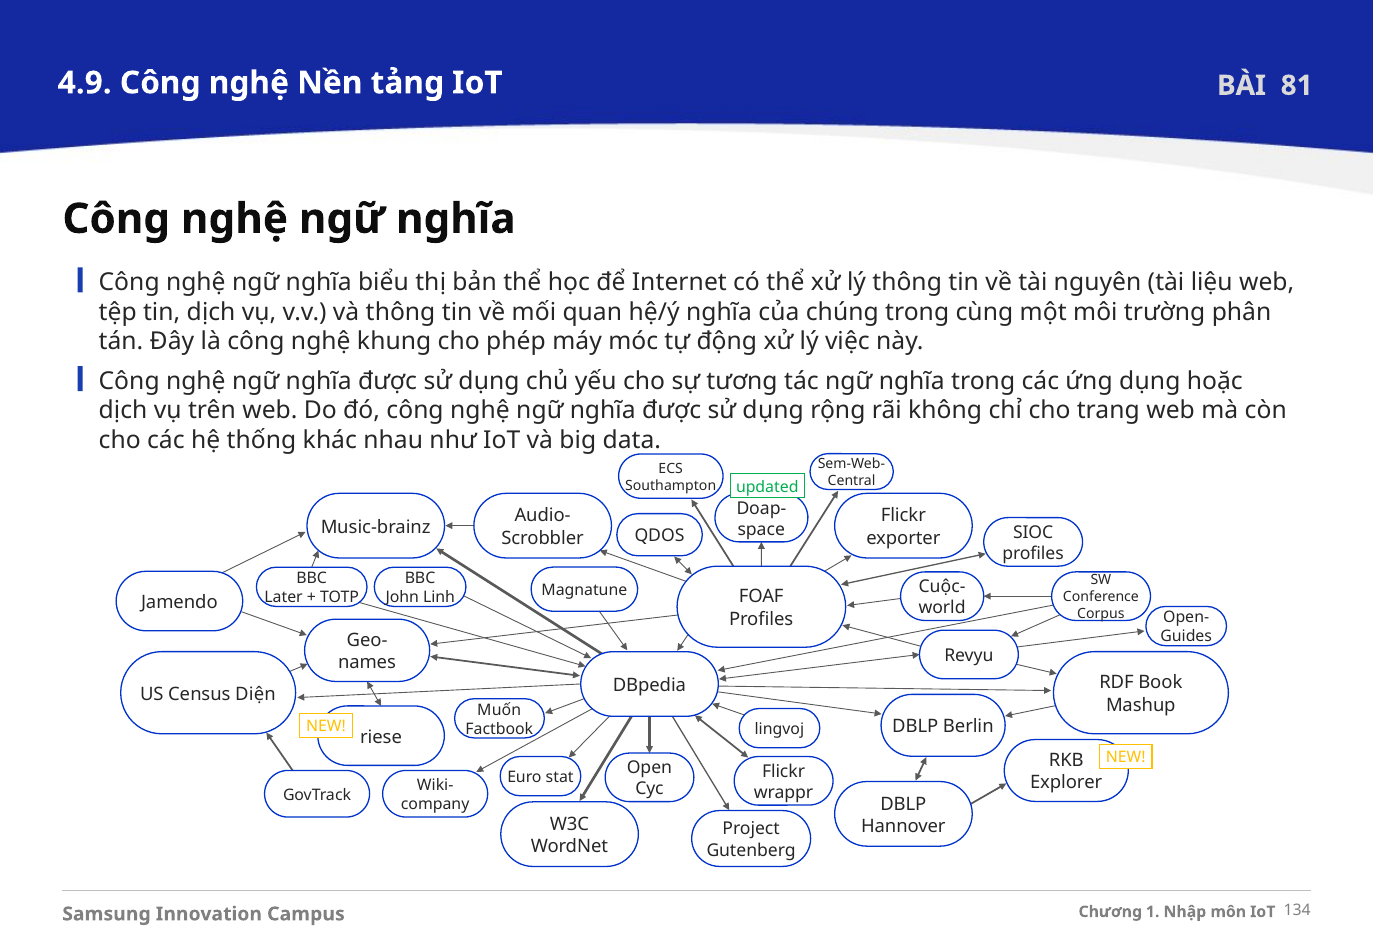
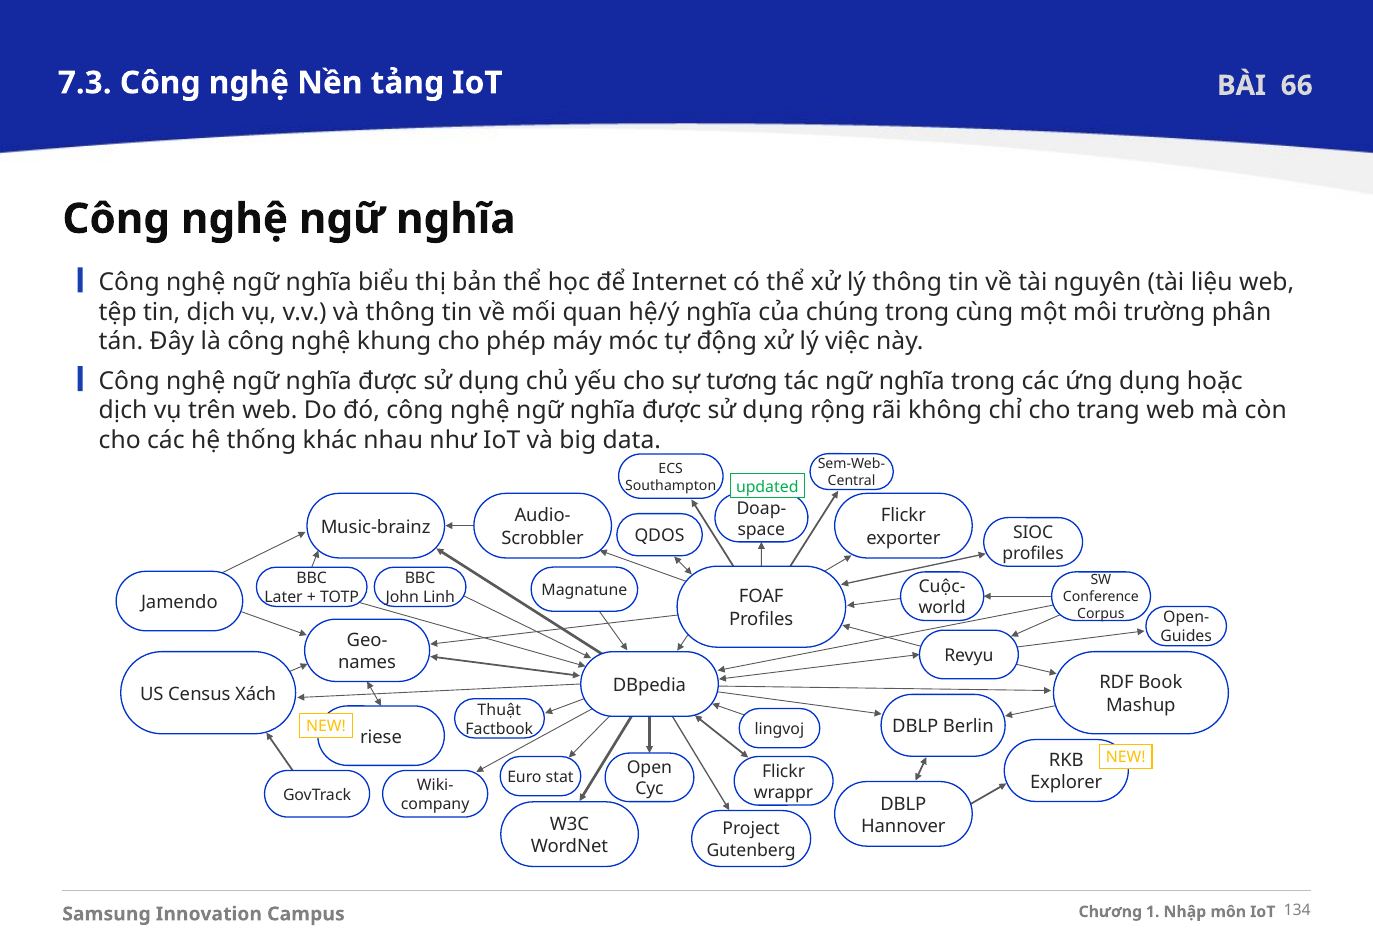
4.9: 4.9 -> 7.3 (85, 83)
81: 81 -> 66 (1297, 85)
Diện: Diện -> Xách (256, 694)
Muốn: Muốn -> Thuật (499, 710)
